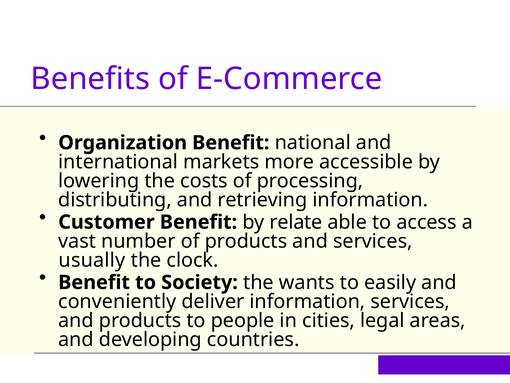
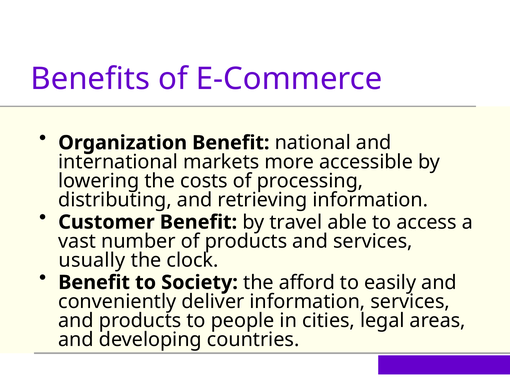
relate: relate -> travel (296, 222)
wants: wants -> afford (307, 282)
